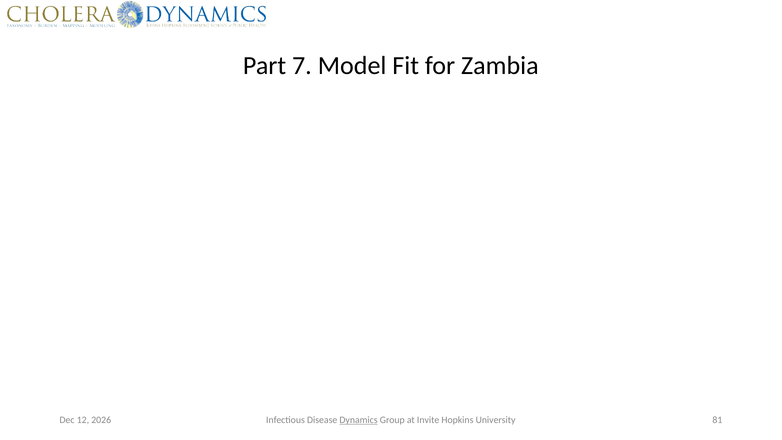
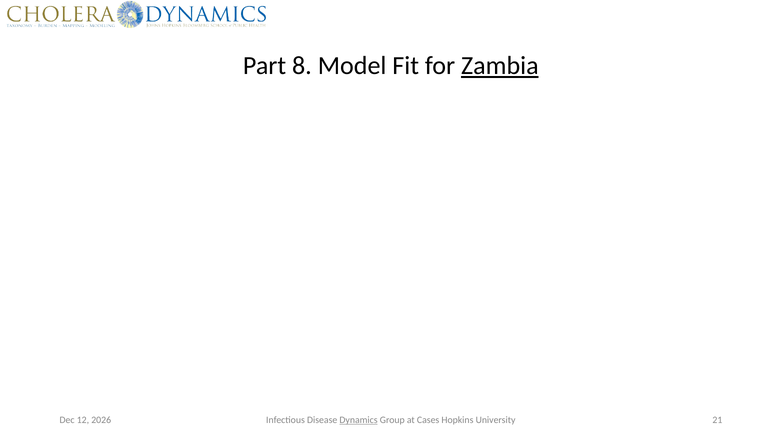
7: 7 -> 8 (302, 66)
Zambia underline: none -> present (500, 66)
Invite: Invite -> Cases (428, 420)
81: 81 -> 21 (717, 420)
